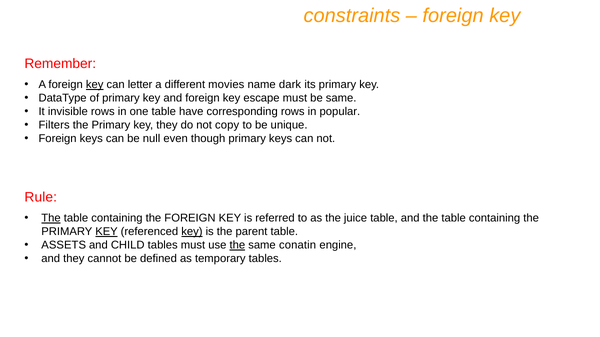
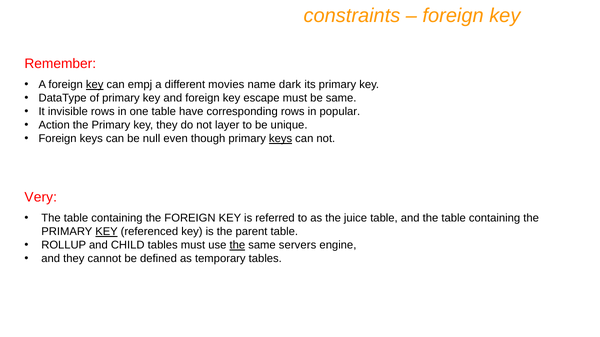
letter: letter -> empj (140, 85)
Filters: Filters -> Action (54, 125)
copy: copy -> layer (227, 125)
keys underline: none -> present (281, 139)
Rule: Rule -> Very (41, 198)
The underline: present -> none (51, 218)
key underline: present -> none (192, 232)
ASSETS: ASSETS -> ROLLUP (64, 245)
conatin: conatin -> servers (298, 245)
